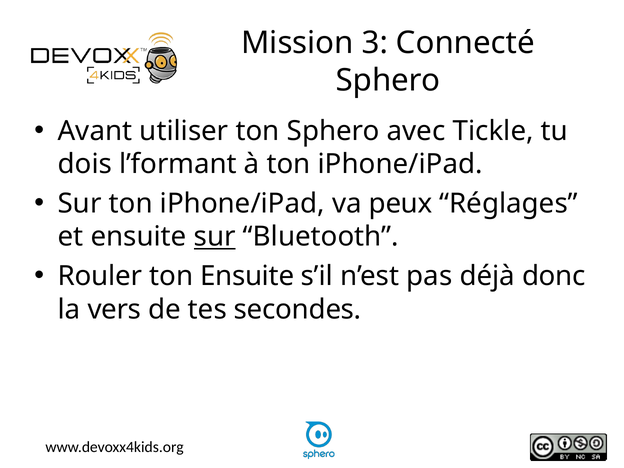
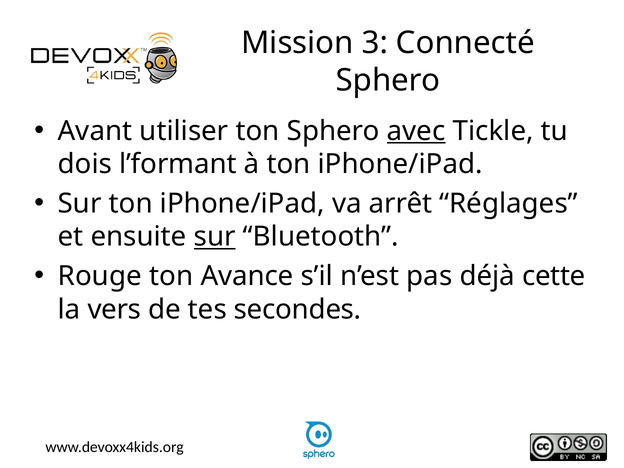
avec underline: none -> present (416, 131)
peux: peux -> arrêt (401, 203)
Rouler: Rouler -> Rouge (100, 276)
ton Ensuite: Ensuite -> Avance (247, 276)
donc: donc -> cette (554, 276)
